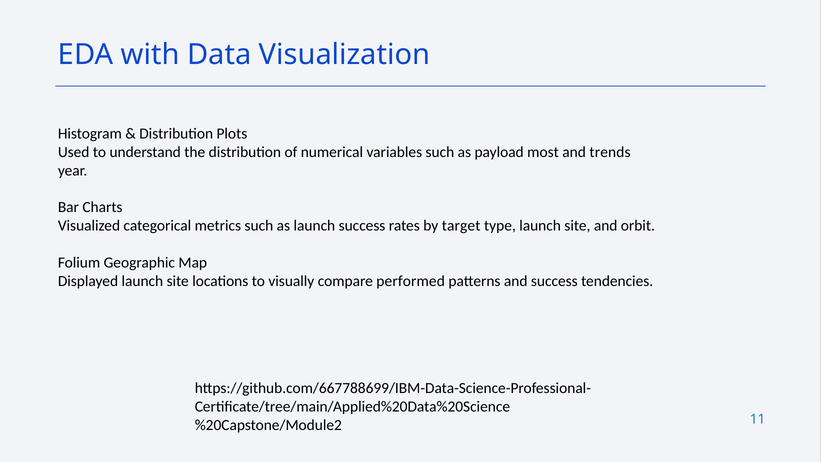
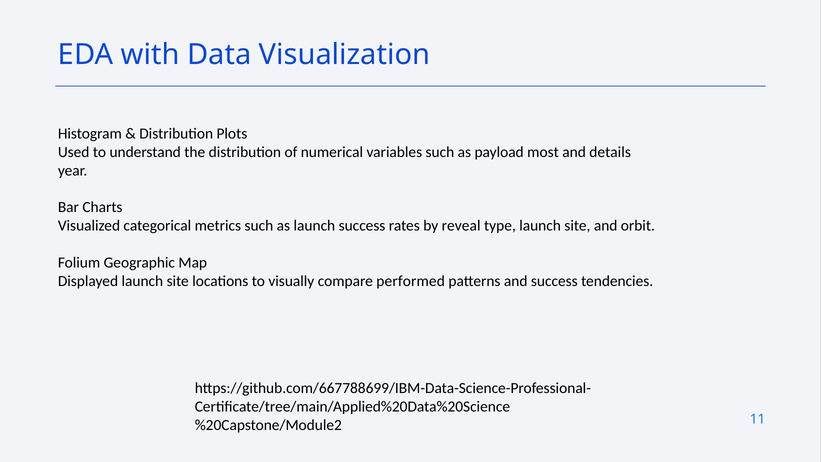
trends: trends -> details (610, 152)
target: target -> reveal (461, 226)
